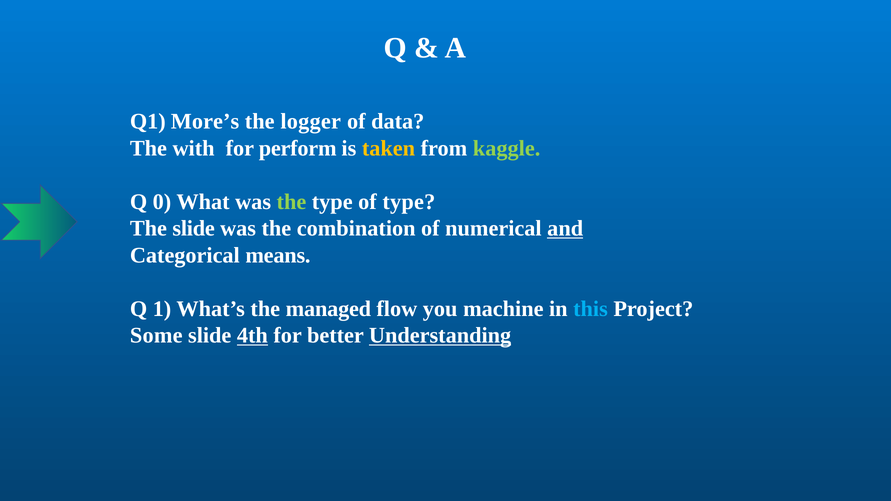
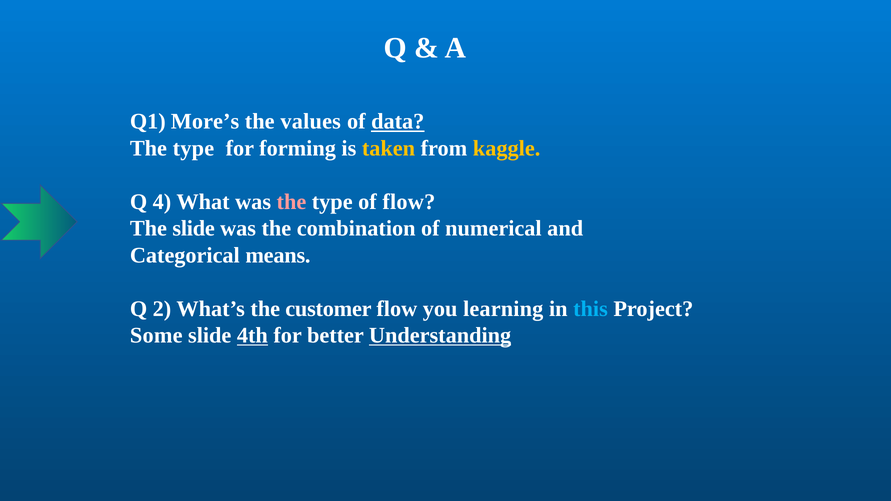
logger: logger -> values (311, 122)
data underline: none -> present (398, 122)
with: with -> type (193, 148)
perform: perform -> forming (298, 148)
kaggle colour: light green -> yellow (507, 148)
0: 0 -> 4 (162, 202)
the colour: light green -> pink (291, 202)
of type: type -> flow (409, 202)
and underline: present -> none (565, 229)
1: 1 -> 2 (162, 309)
managed: managed -> customer (328, 309)
machine: machine -> learning (503, 309)
